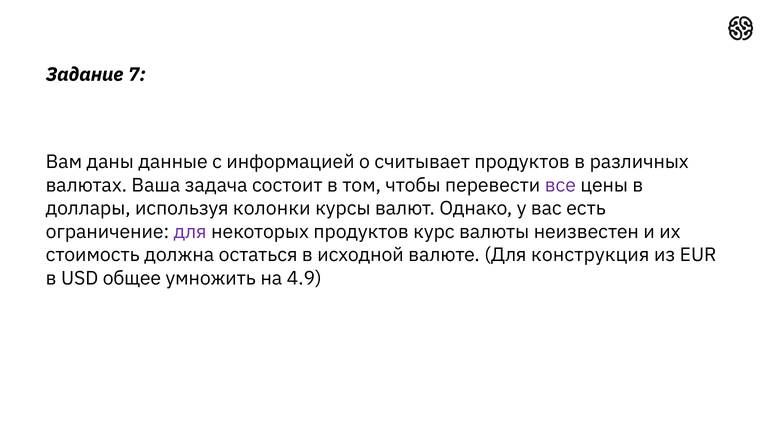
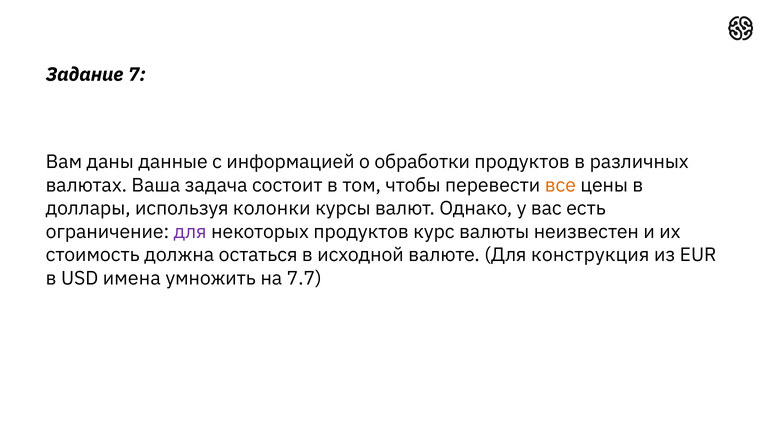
считывает: считывает -> обработки (422, 162)
все colour: purple -> orange (560, 185)
общее: общее -> имена (132, 278)
4.9: 4.9 -> 7.7 (304, 278)
